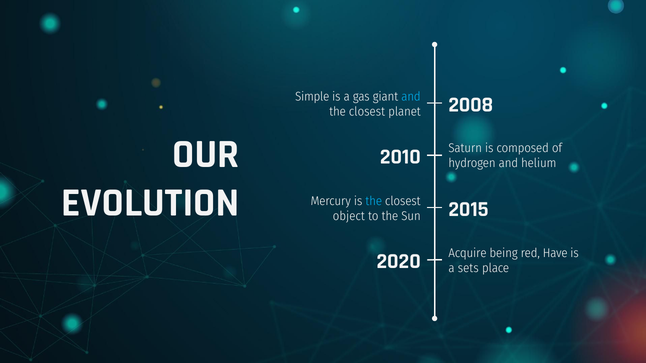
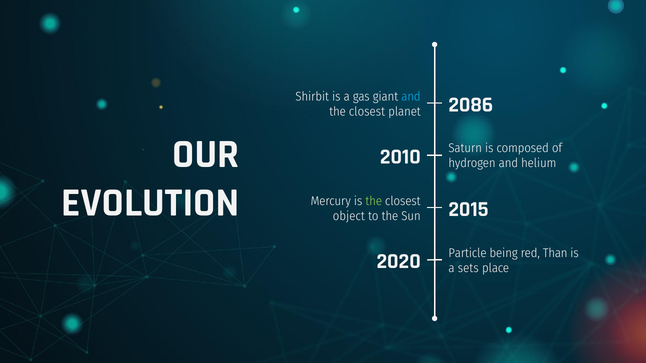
Simple: Simple -> Shirbit (312, 97)
2008: 2008 -> 2086 (471, 105)
the colour: light blue -> light green (374, 201)
Acquire: Acquire -> Particle (467, 253)
Have: Have -> Than (555, 253)
